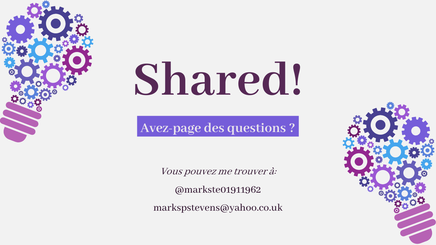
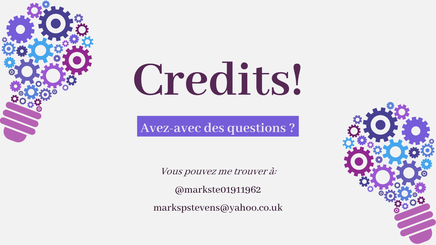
Shared: Shared -> Credits (218, 78)
Avez-page: Avez-page -> Avez-avec (171, 127)
